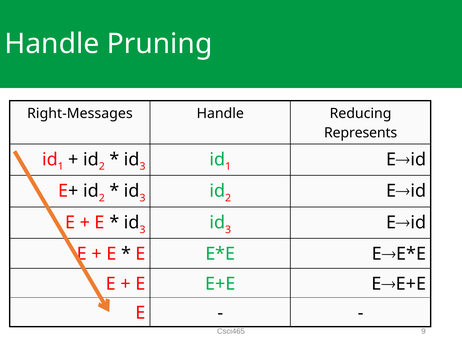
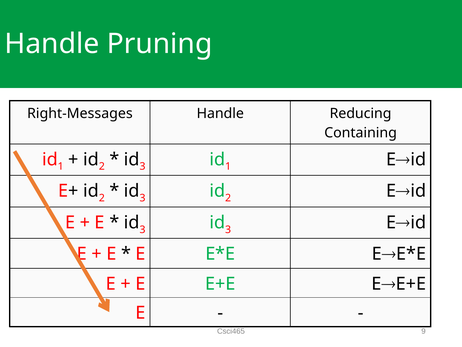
Represents: Represents -> Containing (361, 133)
